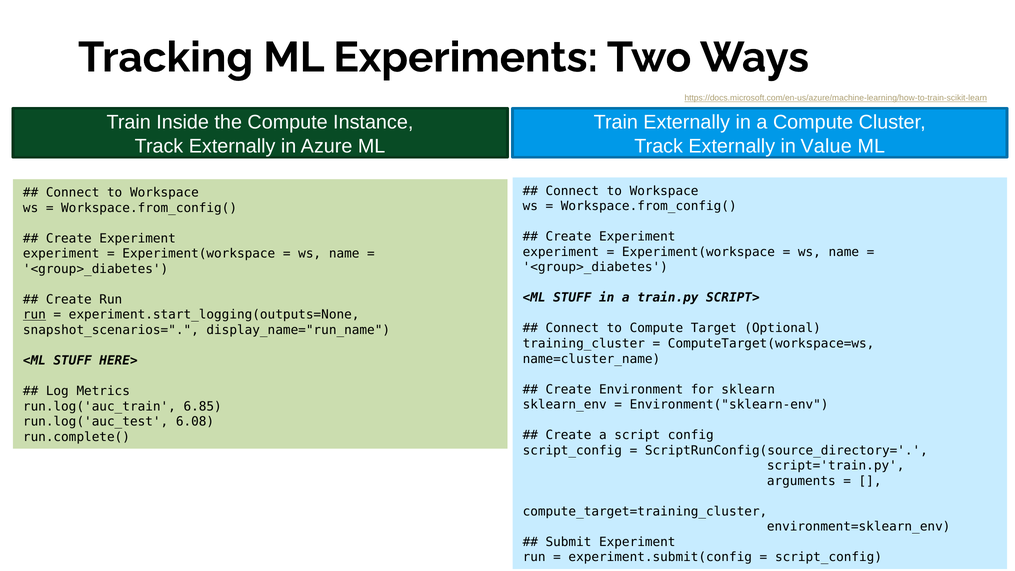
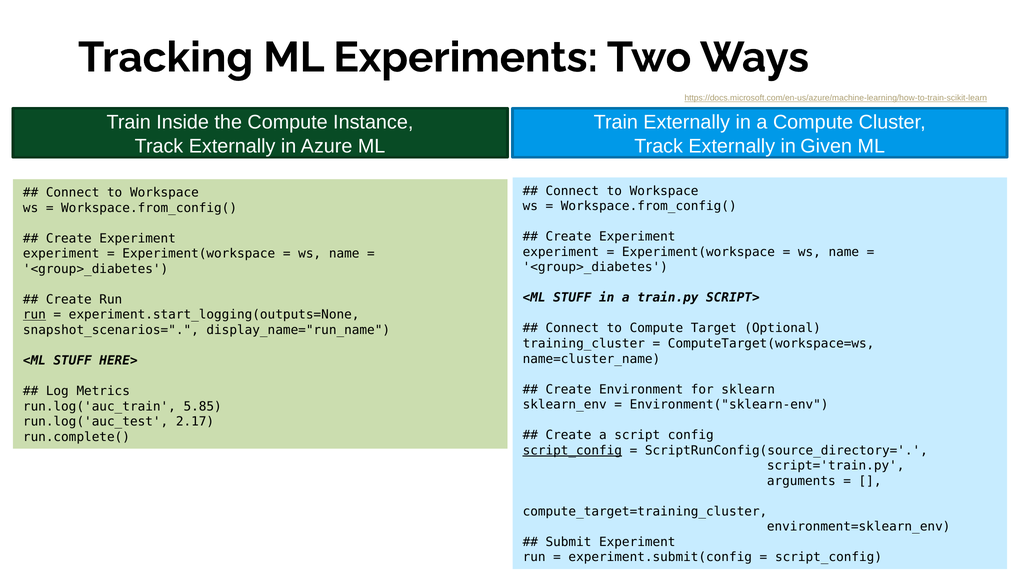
Value: Value -> Given (826, 146)
6.85: 6.85 -> 5.85 (203, 406)
6.08: 6.08 -> 2.17 (195, 422)
script_config underline: none -> present (572, 450)
